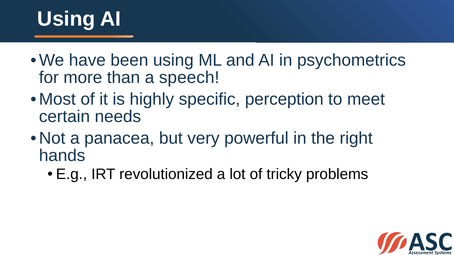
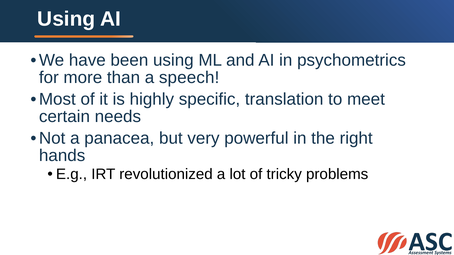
perception: perception -> translation (284, 100)
